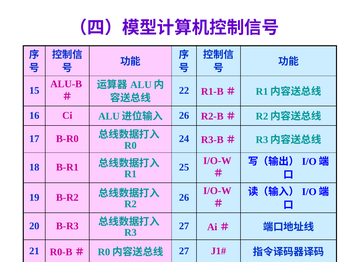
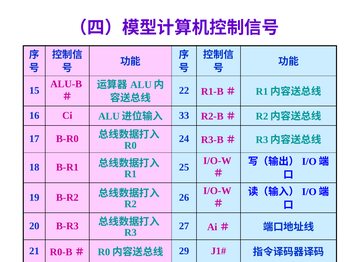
26: 26 -> 33 (184, 115)
27: 27 -> 29 (184, 251)
